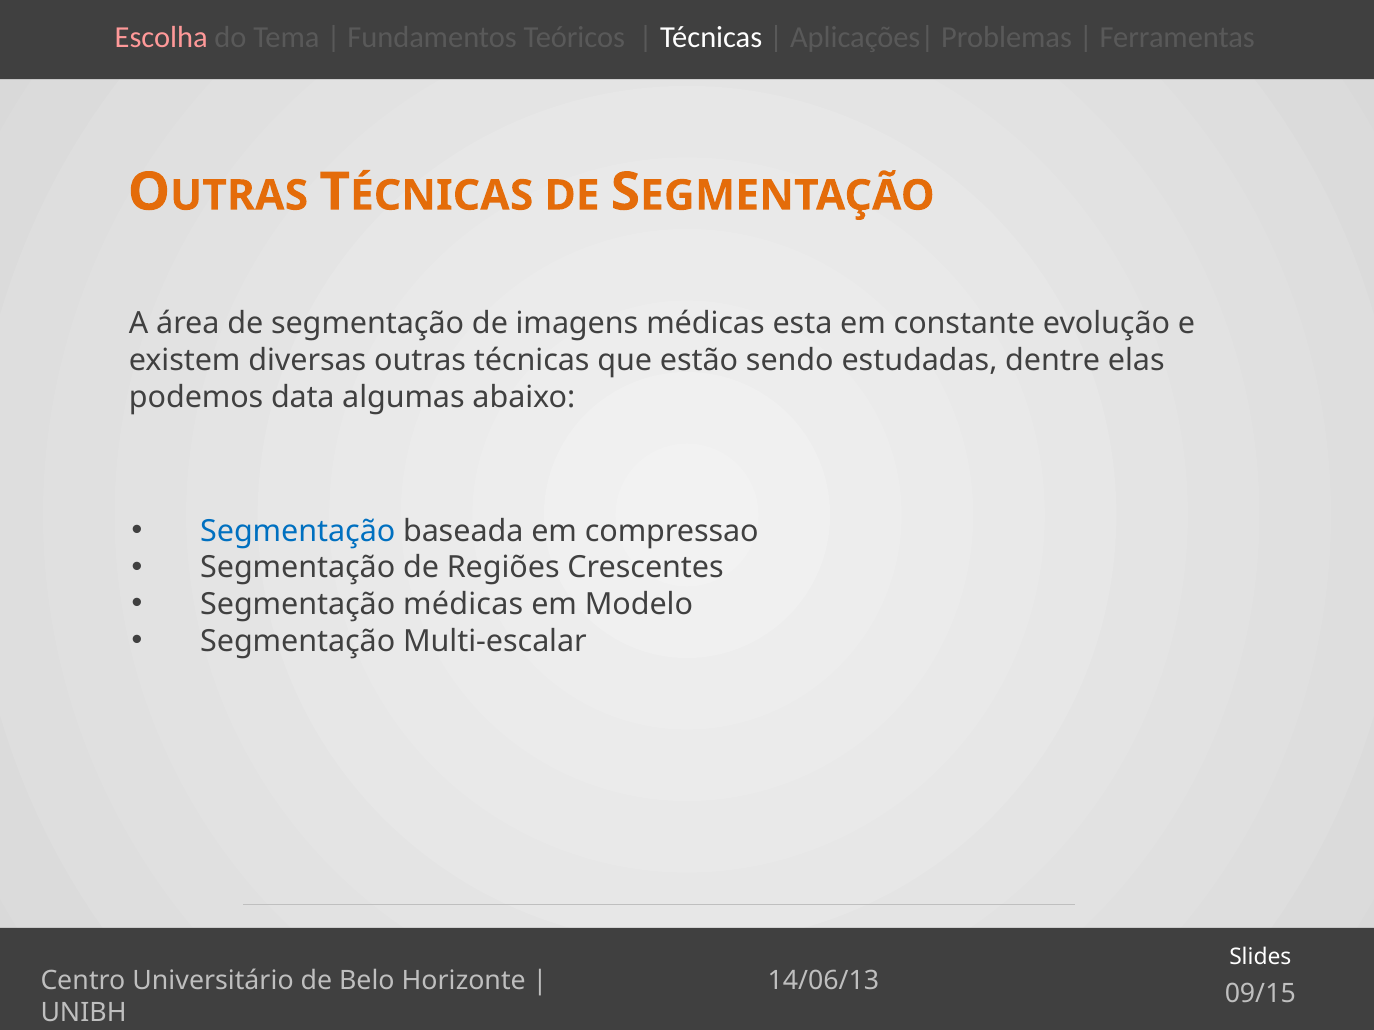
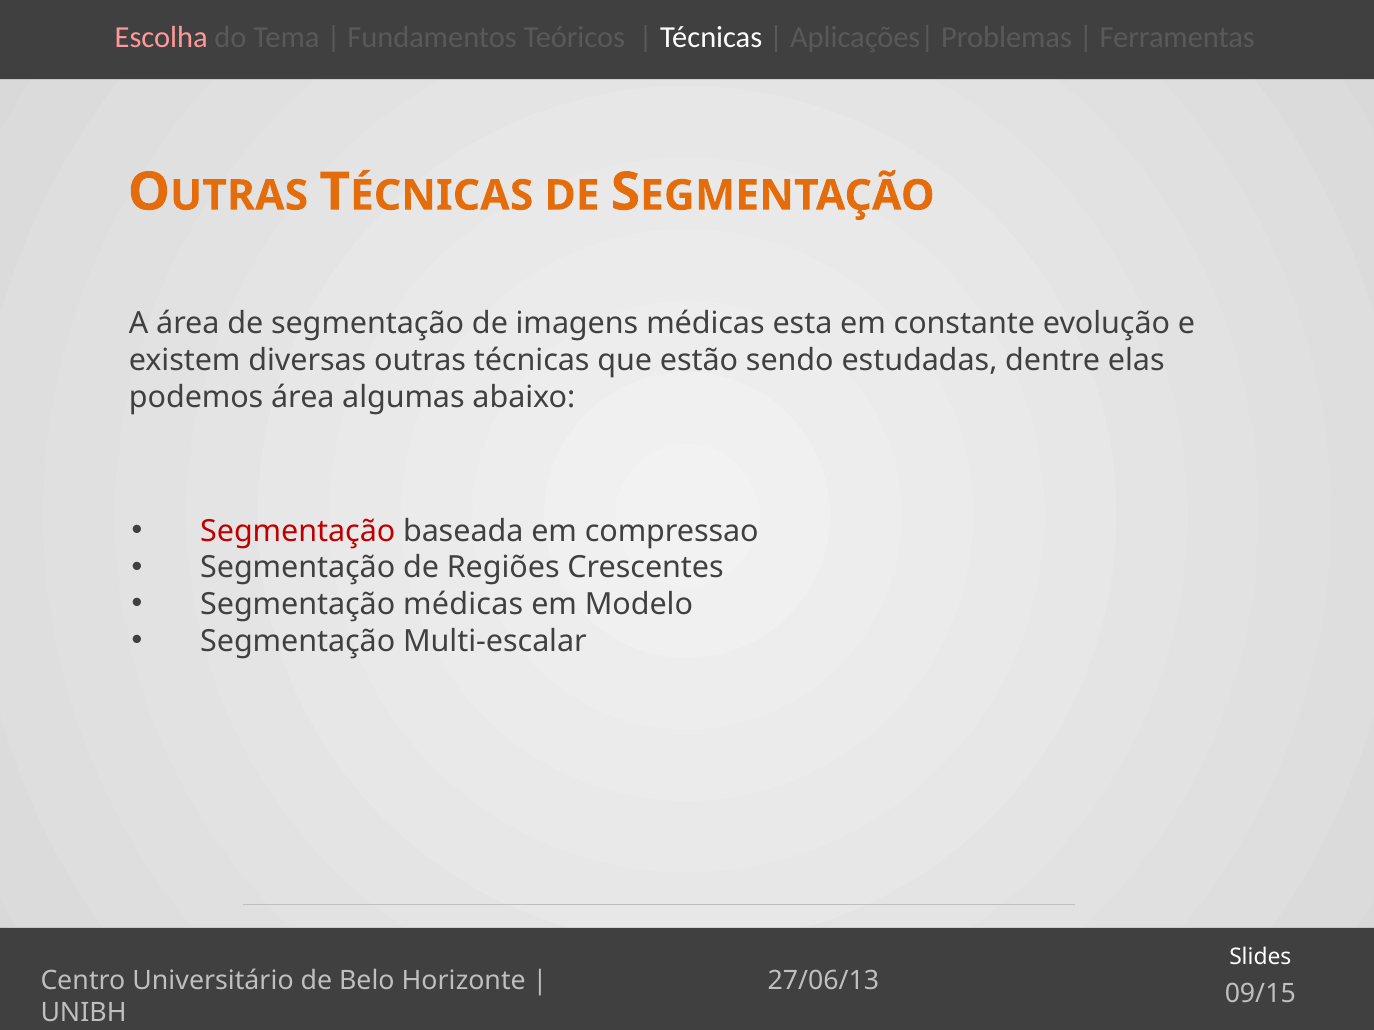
podemos data: data -> área (303, 397)
Segmentação colour: blue -> red (298, 532)
14/06/13: 14/06/13 -> 27/06/13 (823, 981)
